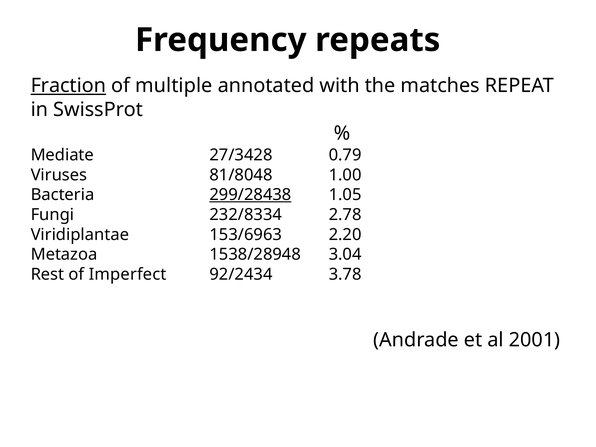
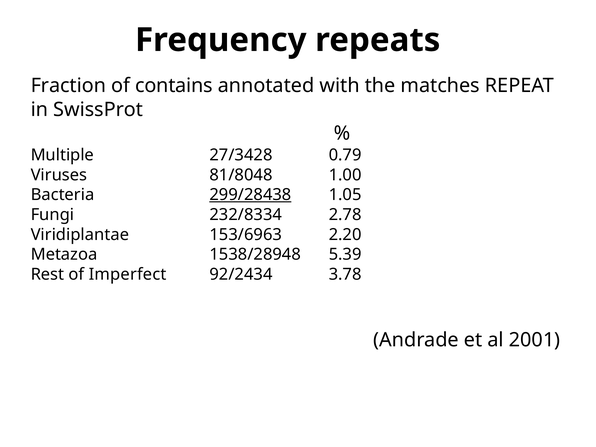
Fraction underline: present -> none (68, 86)
multiple: multiple -> contains (174, 86)
Mediate: Mediate -> Multiple (62, 155)
3.04: 3.04 -> 5.39 (345, 254)
